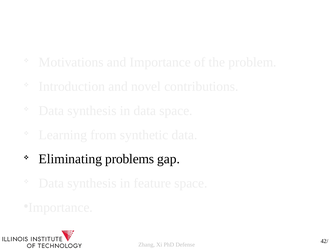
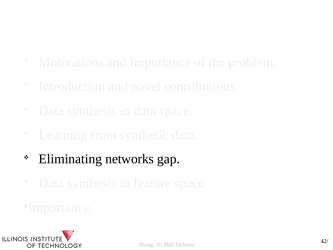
problems: problems -> networks (130, 159)
